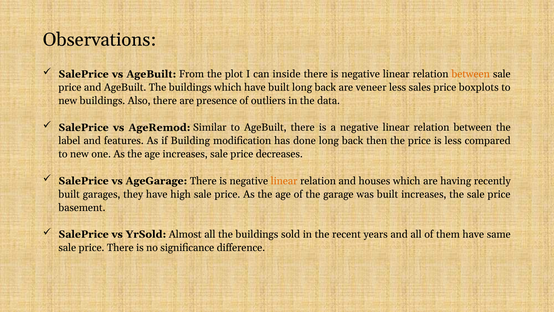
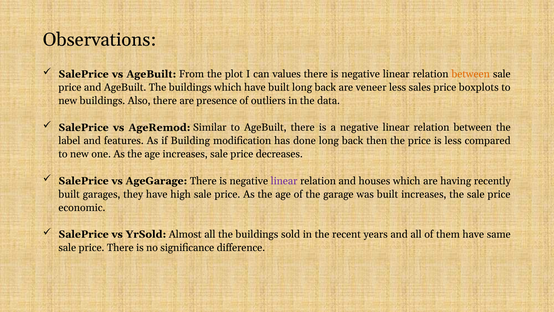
inside: inside -> values (287, 74)
linear colour: orange -> purple (284, 181)
basement: basement -> economic (82, 207)
